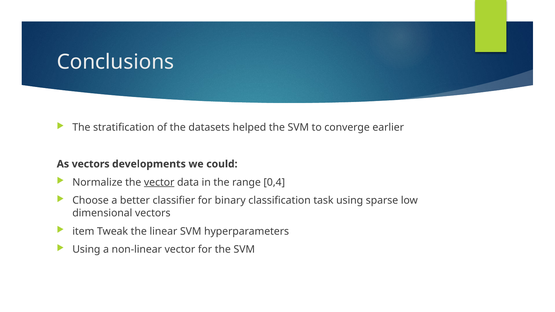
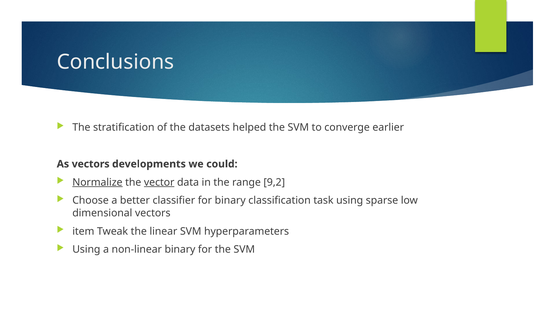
Normalize underline: none -> present (97, 182)
0,4: 0,4 -> 9,2 (274, 182)
non-linear vector: vector -> binary (180, 250)
